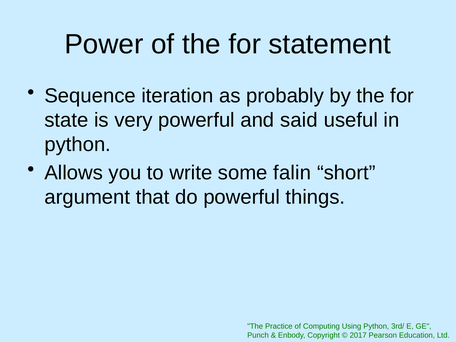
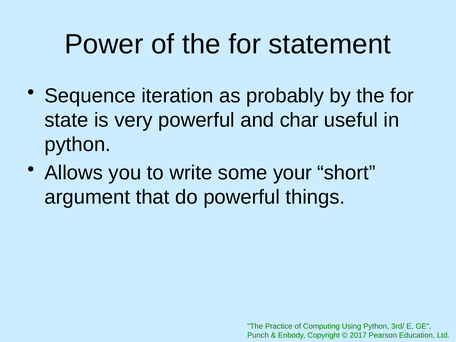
said: said -> char (299, 120)
falin: falin -> your (292, 173)
